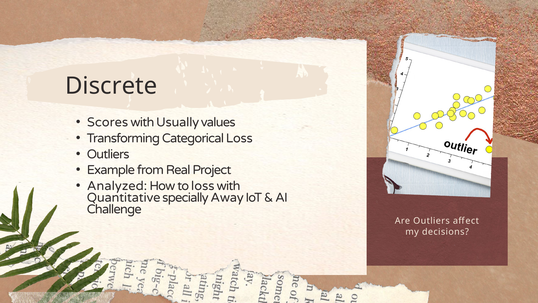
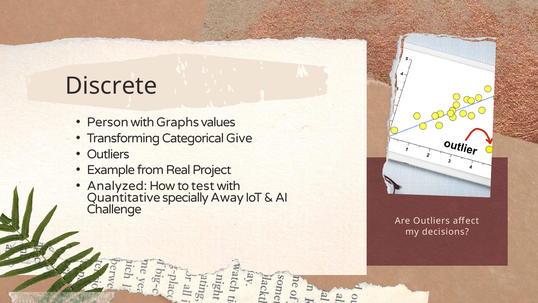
Scores: Scores -> Person (108, 122)
Usually: Usually -> Graphs (178, 122)
Categorical Loss: Loss -> Give (239, 138)
to loss: loss -> test (203, 186)
